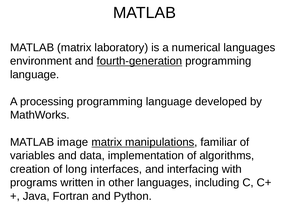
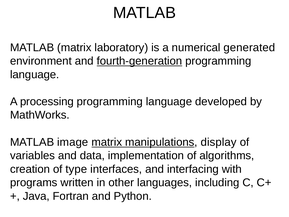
numerical languages: languages -> generated (249, 47)
familiar: familiar -> display (219, 142)
long: long -> type (76, 169)
